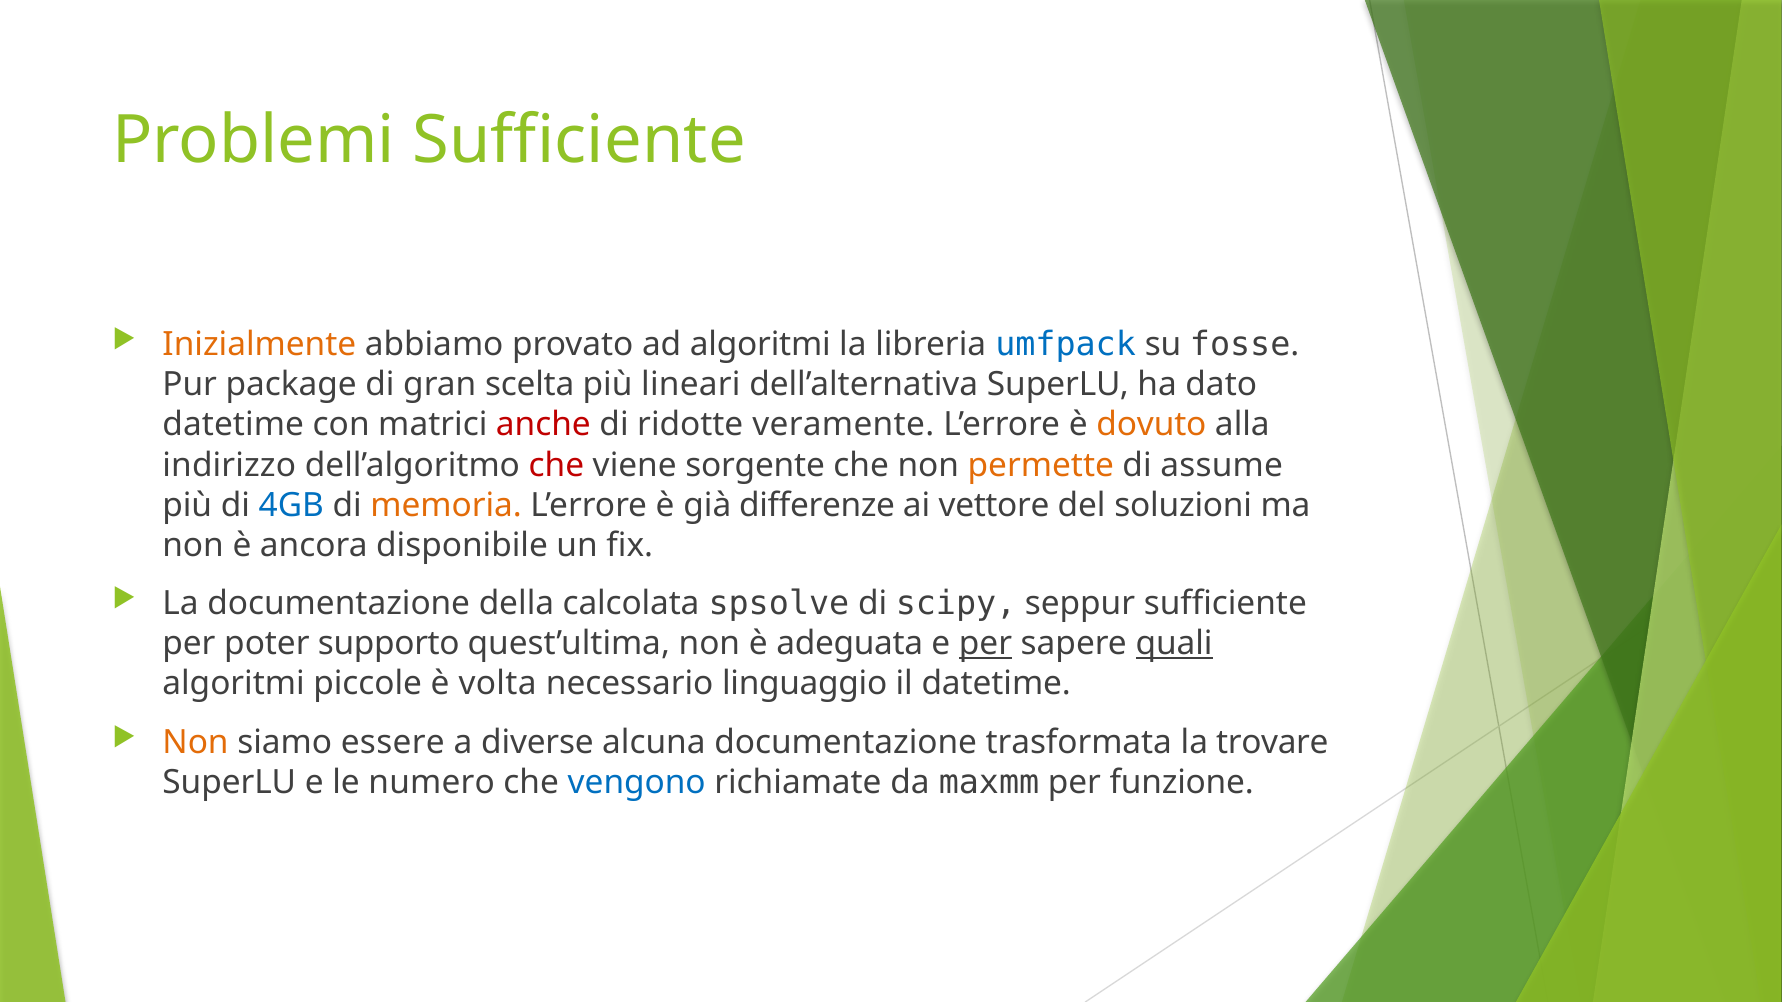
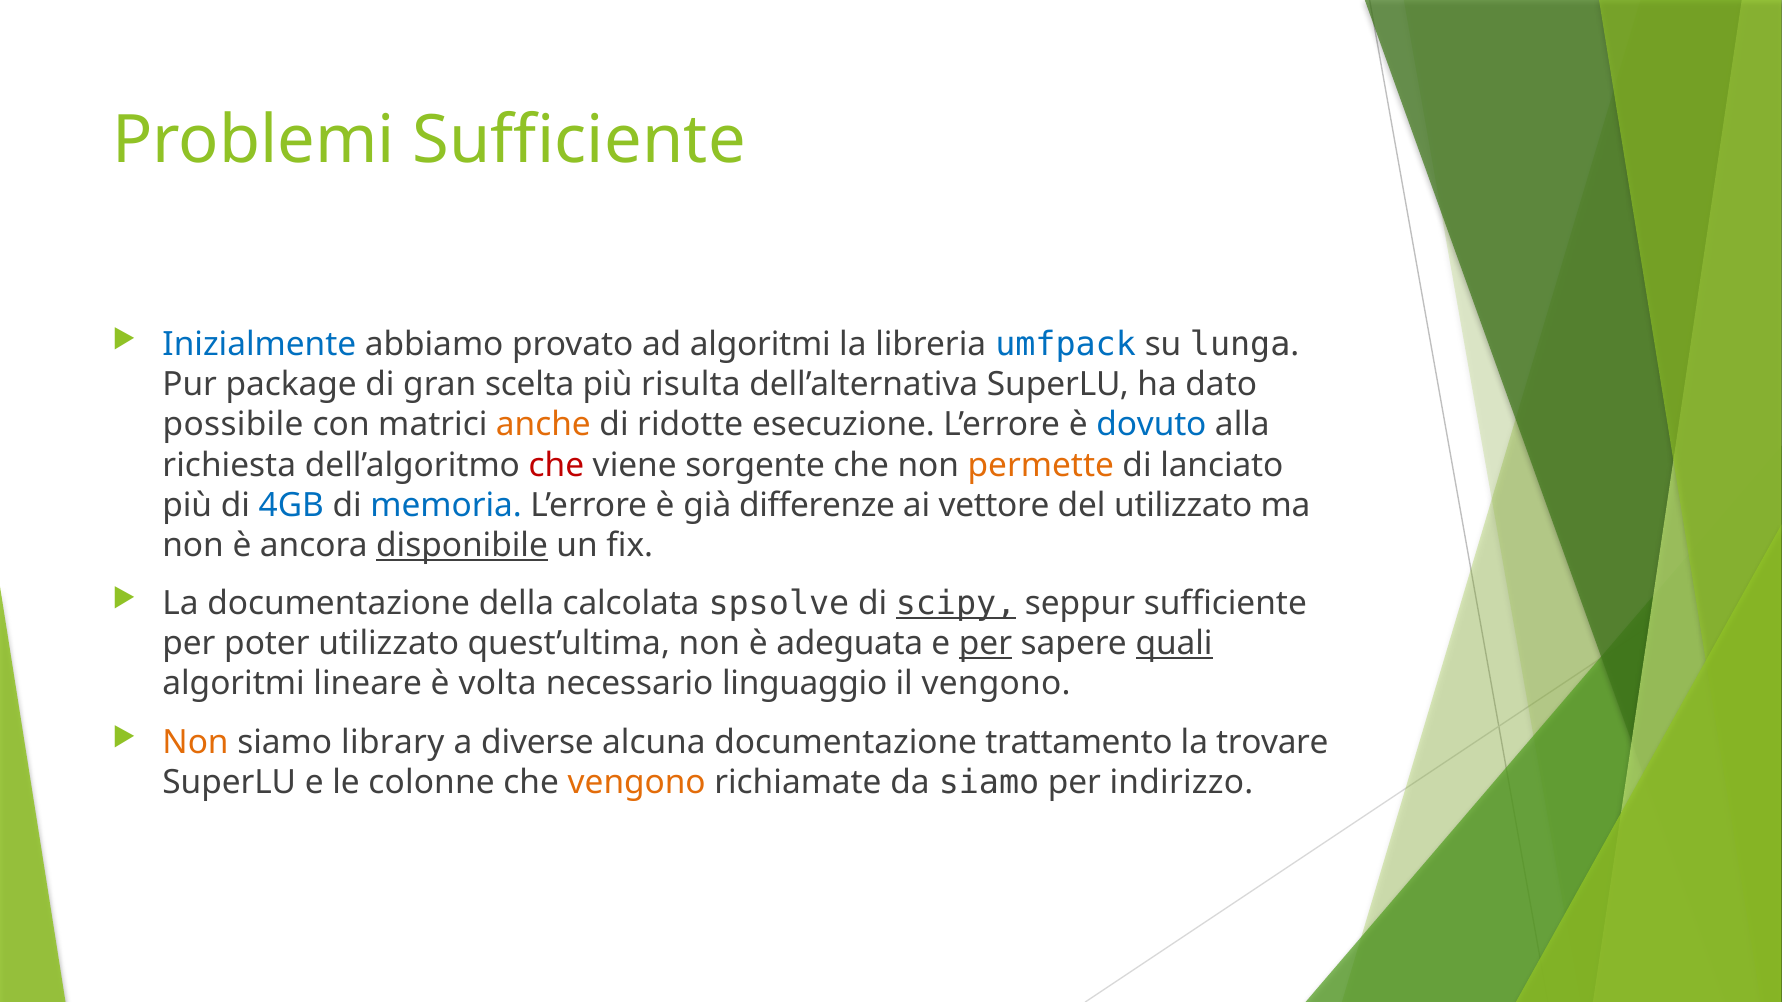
Inizialmente colour: orange -> blue (259, 345)
fosse: fosse -> lunga (1240, 345)
lineari: lineari -> risulta (691, 385)
datetime: datetime -> possibile (233, 425)
anche colour: red -> orange (543, 425)
veramente: veramente -> esecuzione (843, 425)
dovuto colour: orange -> blue (1151, 425)
indirizzo: indirizzo -> richiesta (229, 465)
assume: assume -> lanciato (1222, 465)
memoria colour: orange -> blue (446, 505)
del soluzioni: soluzioni -> utilizzato (1183, 505)
disponibile underline: none -> present (462, 545)
scipy underline: none -> present (956, 604)
poter supporto: supporto -> utilizzato (389, 644)
piccole: piccole -> lineare (368, 684)
il datetime: datetime -> vengono (996, 684)
essere: essere -> library (393, 743)
trasformata: trasformata -> trattamento (1079, 743)
numero: numero -> colonne (432, 783)
vengono colour: blue -> orange (637, 783)
da maxmm: maxmm -> siamo (989, 783)
funzione: funzione -> indirizzo (1181, 783)
